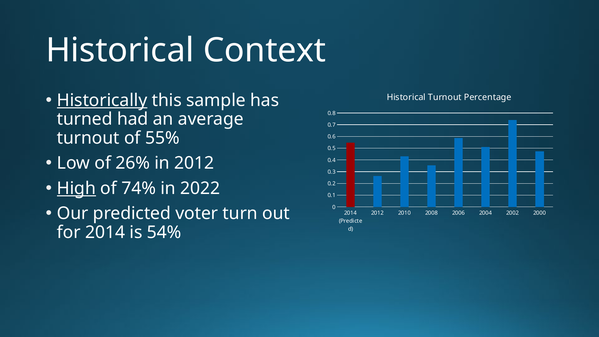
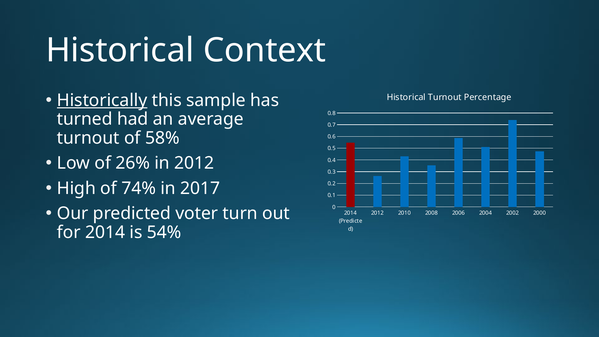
55%: 55% -> 58% (162, 138)
High underline: present -> none (76, 188)
2022: 2022 -> 2017 (200, 188)
